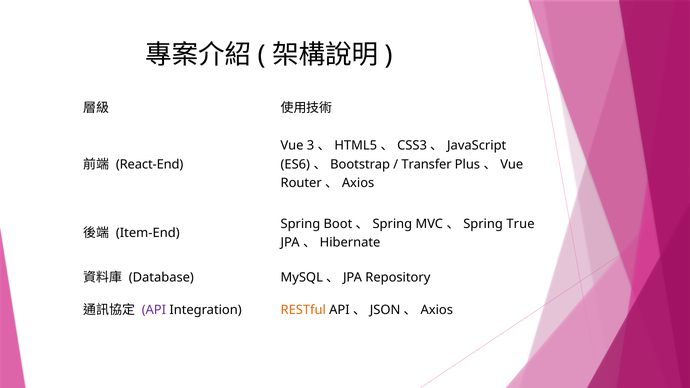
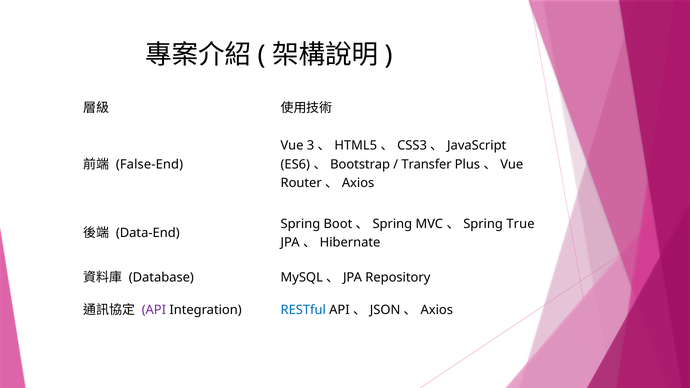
React-End: React-End -> False-End (149, 164)
Item-End: Item-End -> Data-End (148, 233)
RESTful colour: orange -> blue (303, 310)
